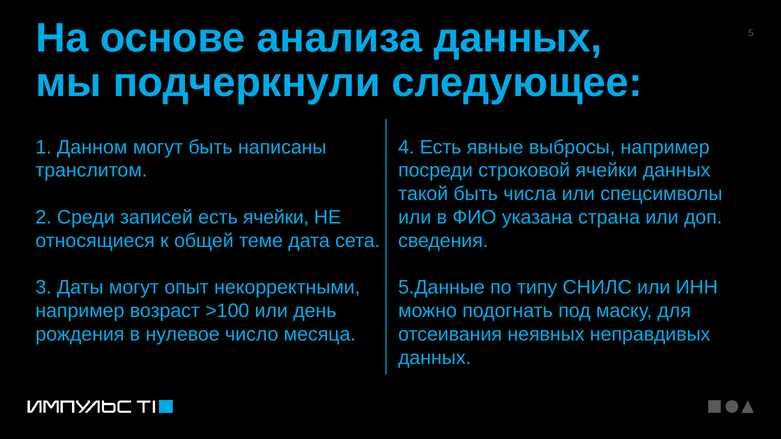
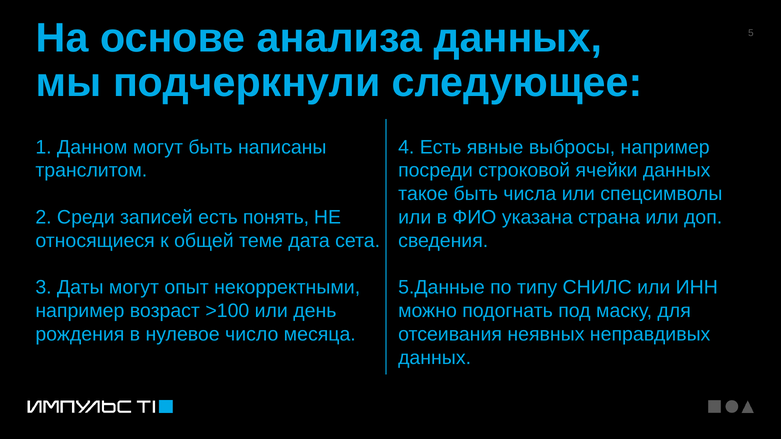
такой: такой -> такое (423, 194)
есть ячейки: ячейки -> понять (276, 217)
